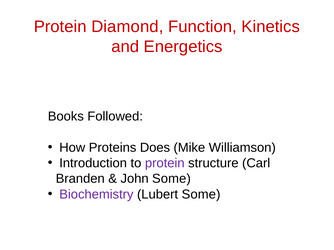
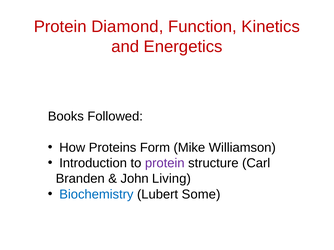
Does: Does -> Form (155, 148)
John Some: Some -> Living (171, 179)
Biochemistry colour: purple -> blue (96, 195)
